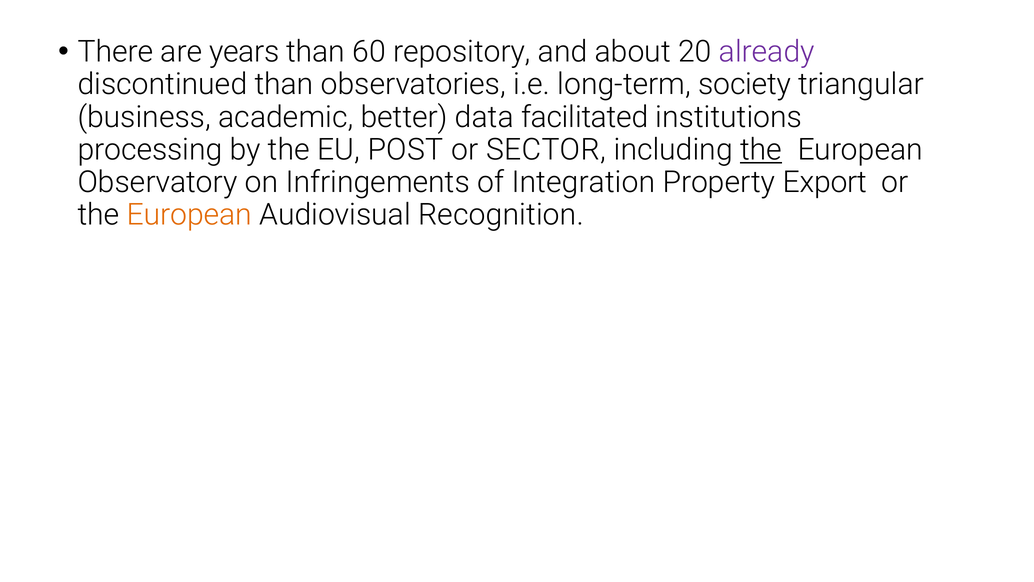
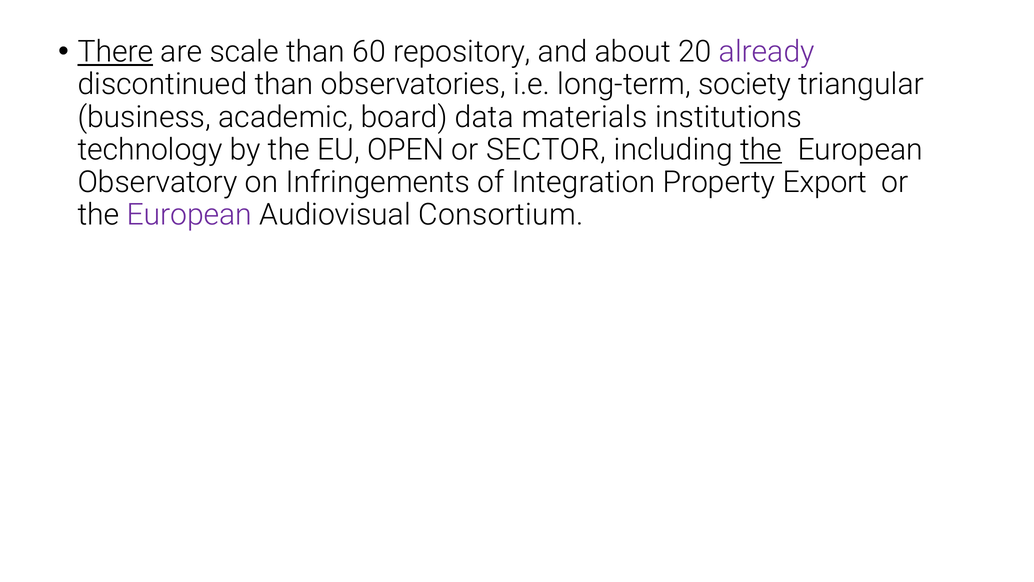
There underline: none -> present (115, 52)
years: years -> scale (244, 52)
better: better -> board (404, 117)
facilitated: facilitated -> materials (584, 117)
processing: processing -> technology (150, 150)
POST: POST -> OPEN (406, 150)
European colour: orange -> purple (189, 215)
Recognition: Recognition -> Consortium (501, 215)
